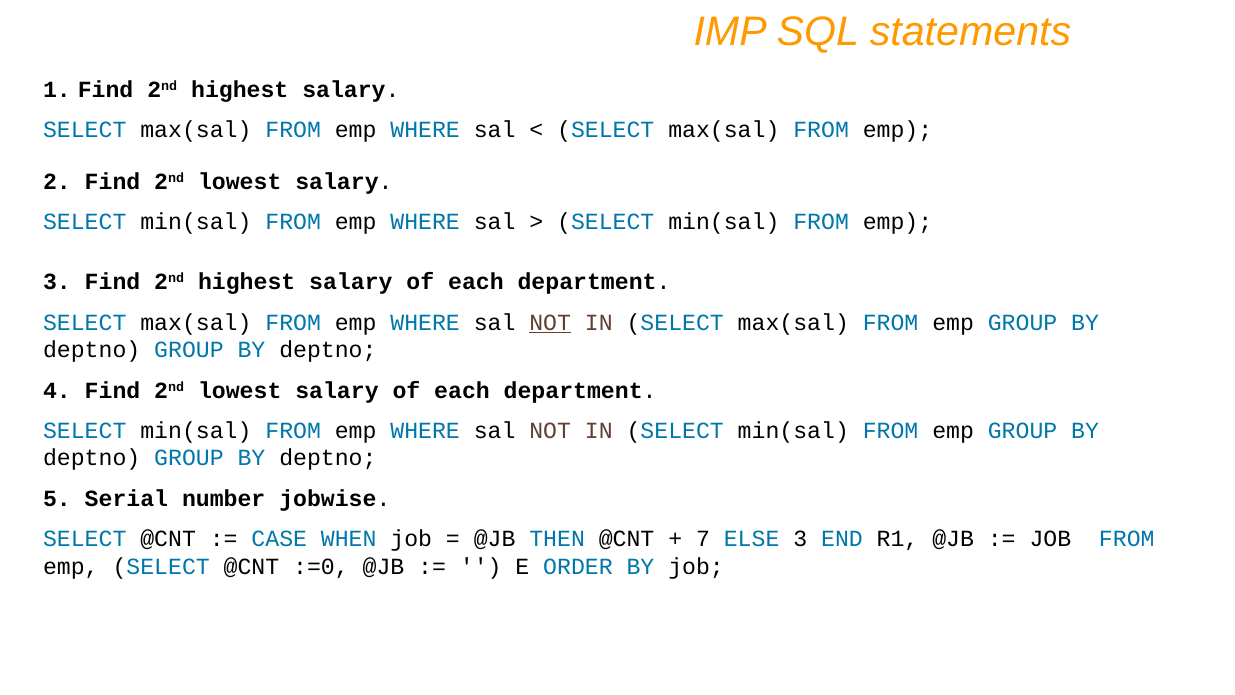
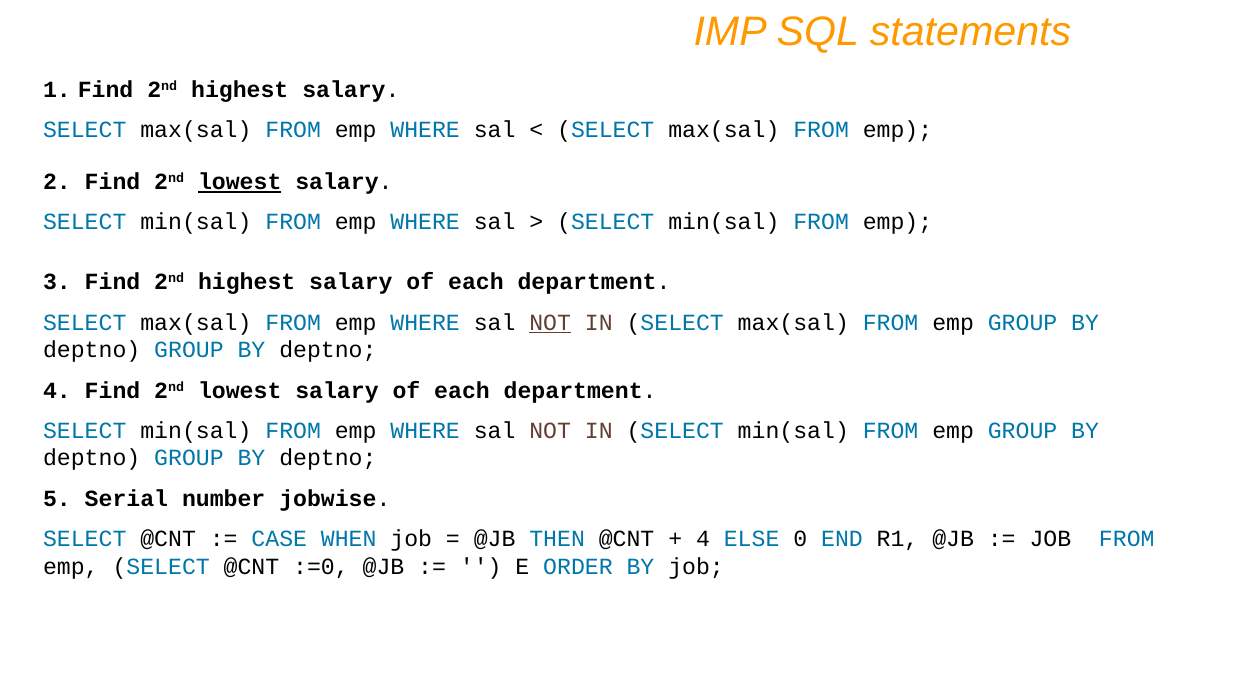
lowest underline: none -> present (240, 182)
7: 7 -> 4 (703, 539)
ELSE 3: 3 -> 0 (800, 539)
